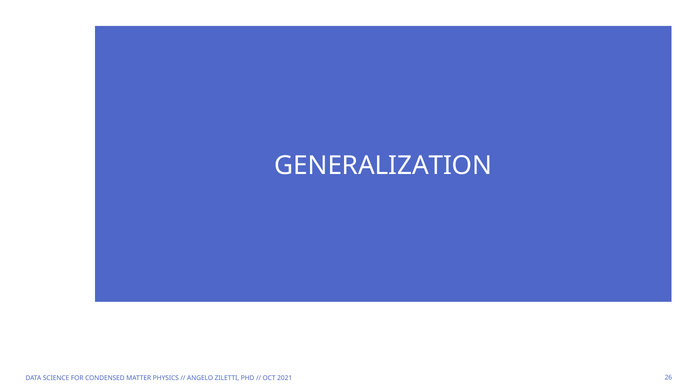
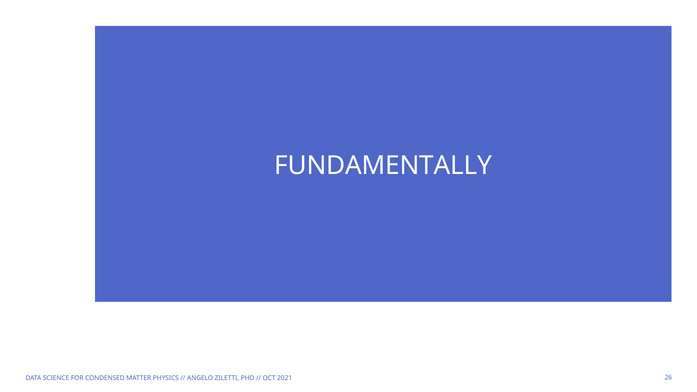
GENERALIZATION: GENERALIZATION -> FUNDAMENTALLY (383, 166)
